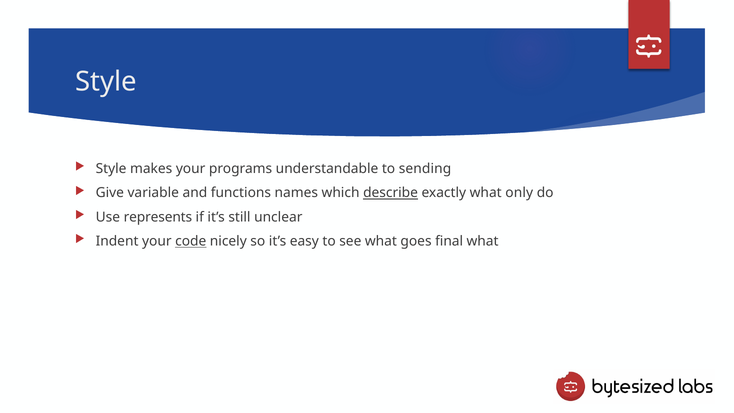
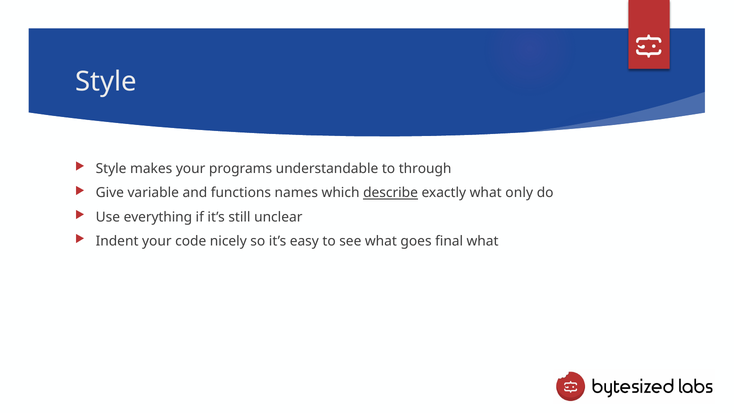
sending: sending -> through (425, 169)
represents: represents -> everything (158, 217)
code underline: present -> none (191, 241)
